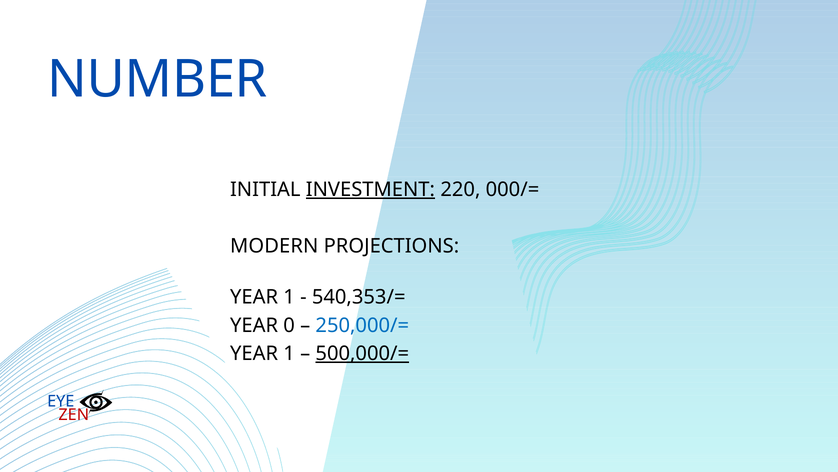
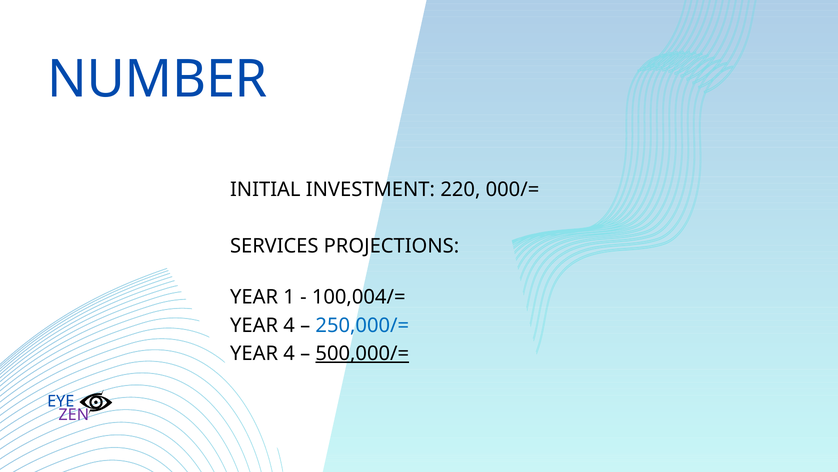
INVESTMENT underline: present -> none (370, 189)
MODERN: MODERN -> SERVICES (274, 246)
540,353/=: 540,353/= -> 100,004/= (359, 297)
0: 0 -> 4 (289, 325)
1: 1 -> 4 (289, 353)
ZEN colour: red -> purple (74, 414)
